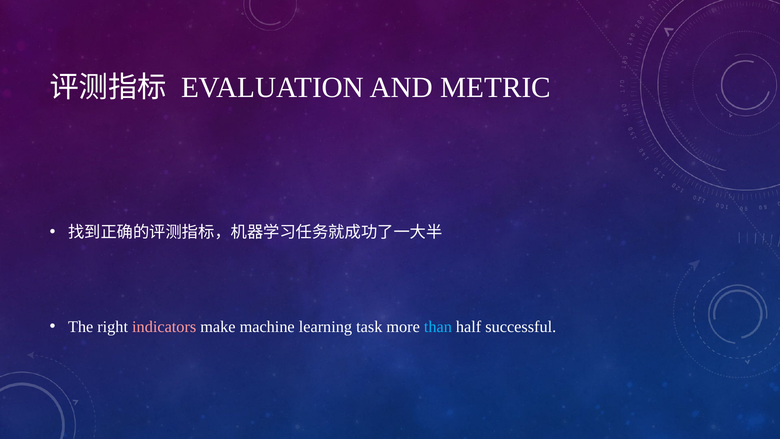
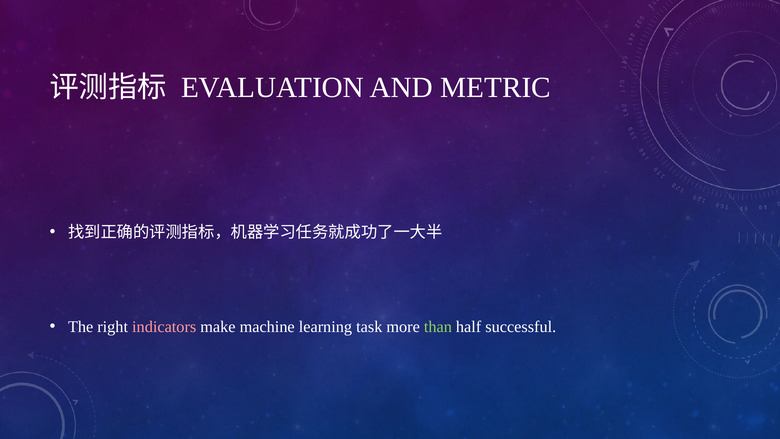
than colour: light blue -> light green (438, 326)
